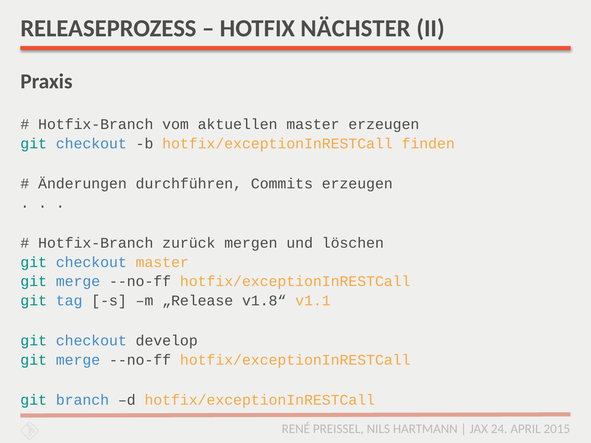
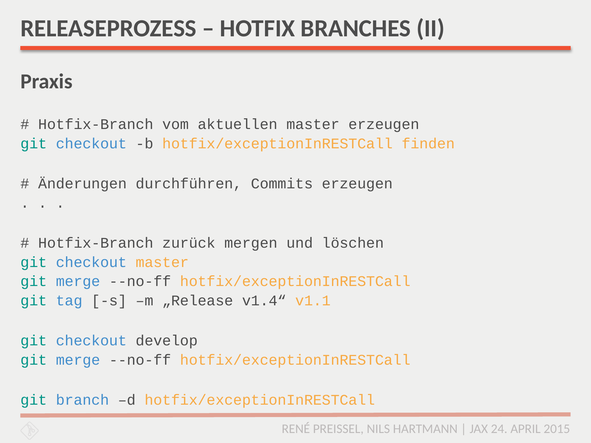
NÄCHSTER: NÄCHSTER -> BRANCHES (356, 28)
v1.8“: v1.8“ -> v1.4“ (264, 301)
